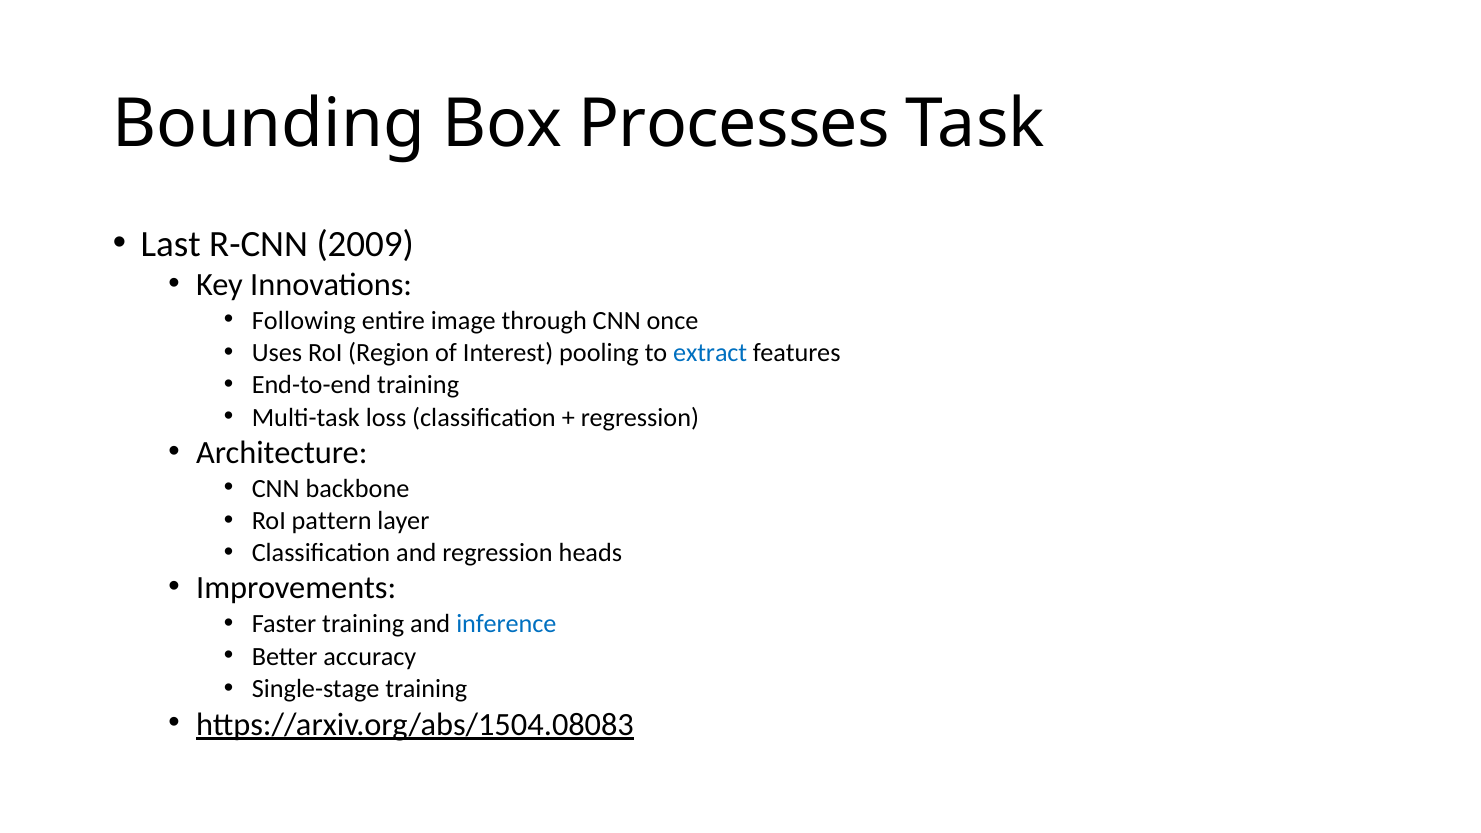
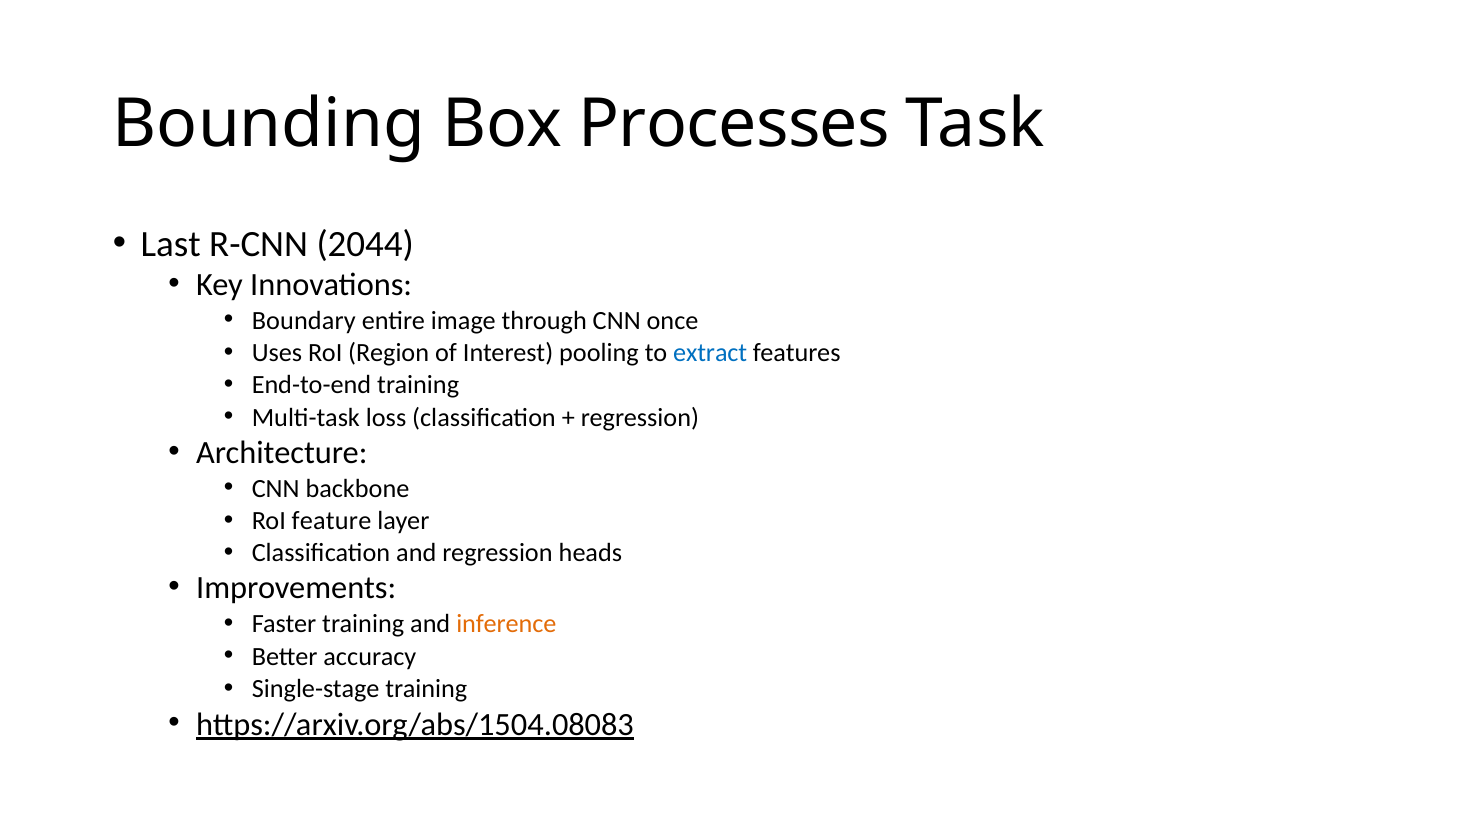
2009: 2009 -> 2044 (365, 244)
Following: Following -> Boundary (304, 320)
pattern: pattern -> feature (332, 521)
inference colour: blue -> orange (506, 624)
